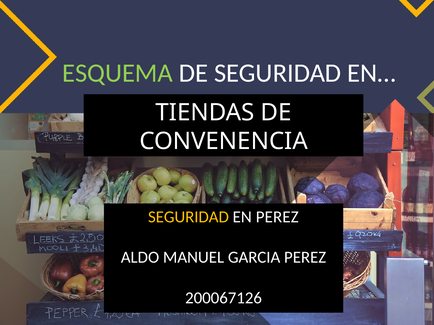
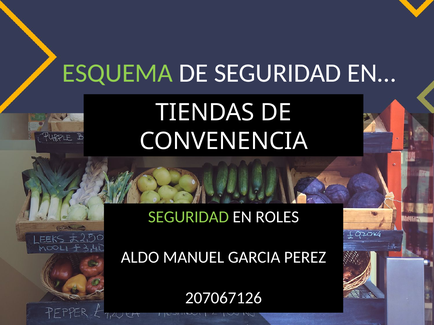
SEGURIDAD colour: yellow -> light green (188, 217)
EN PEREZ: PEREZ -> ROLES (277, 217)
200067126: 200067126 -> 207067126 (224, 298)
